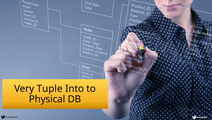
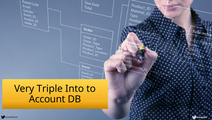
Tuple: Tuple -> Triple (50, 88)
Physical: Physical -> Account (47, 99)
